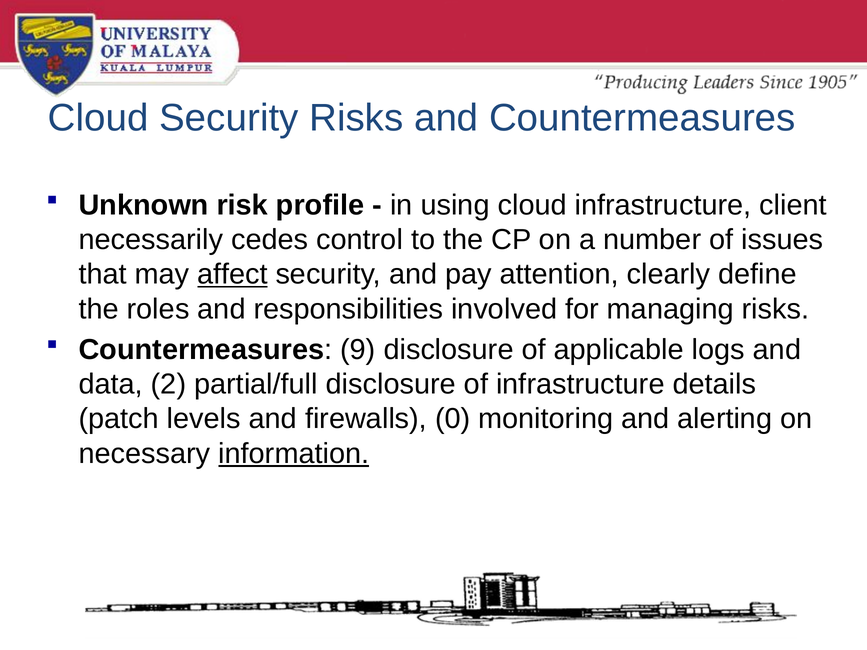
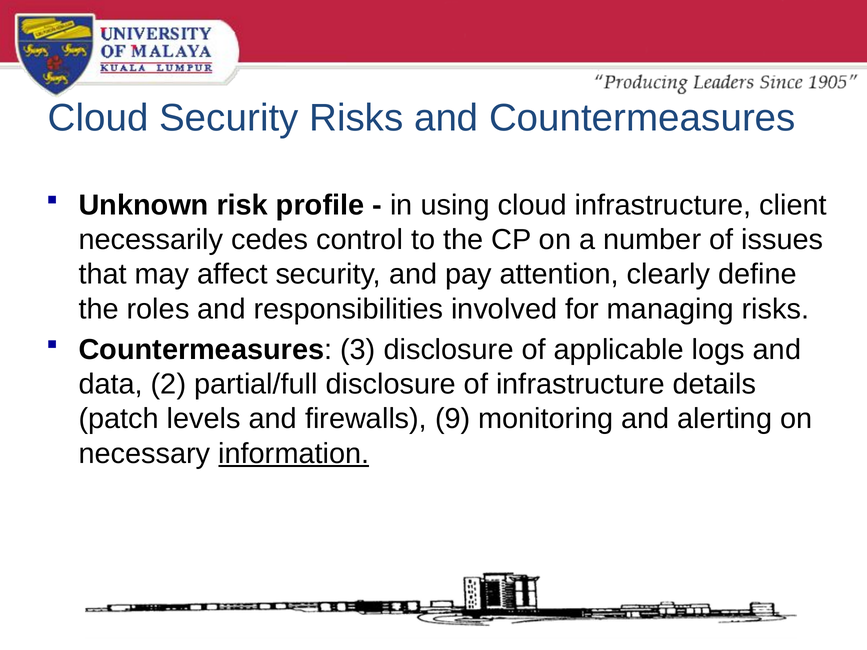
affect underline: present -> none (232, 274)
9: 9 -> 3 (358, 350)
0: 0 -> 9 (453, 419)
